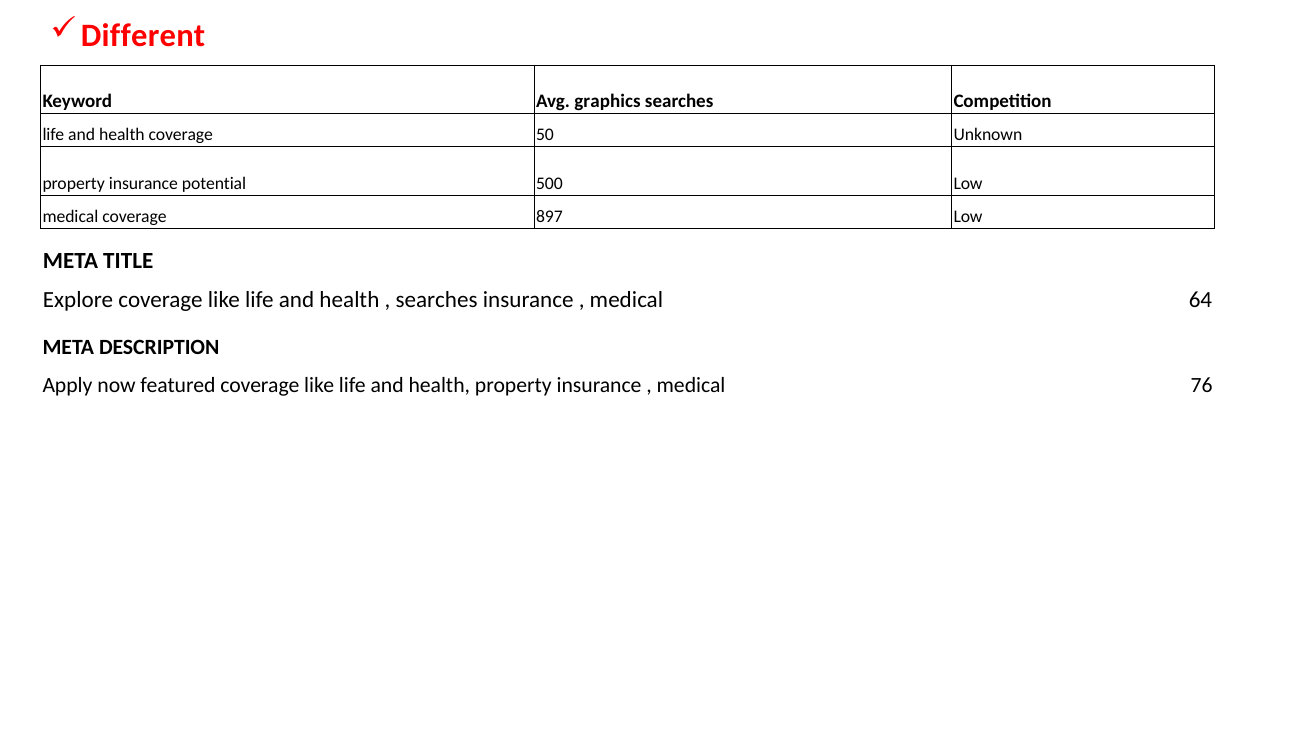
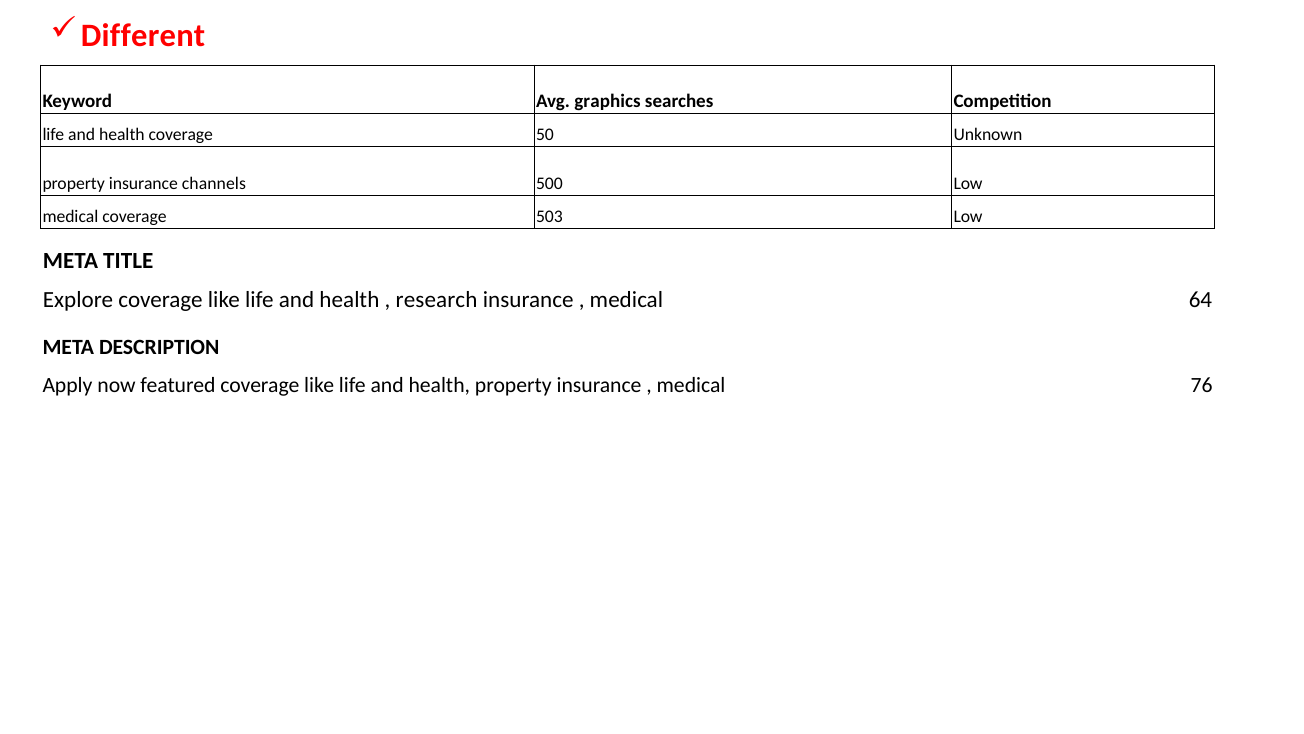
potential: potential -> channels (214, 183)
897: 897 -> 503 (549, 216)
searches: searches -> research (437, 300)
